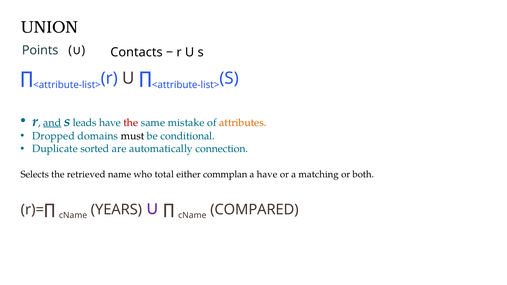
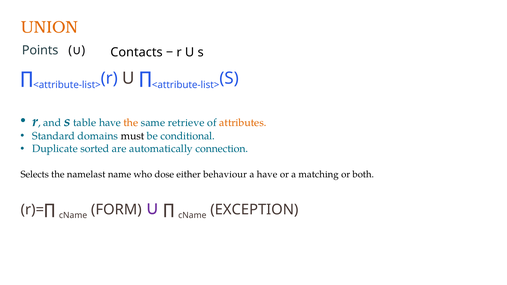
UNION colour: black -> orange (49, 27)
and underline: present -> none (52, 123)
leads: leads -> table (85, 123)
the colour: red -> orange (131, 123)
mistake: mistake -> retrieve (186, 123)
Dropped: Dropped -> Standard (54, 136)
retrieved: retrieved -> namelast (86, 174)
total: total -> dose (164, 174)
commplan: commplan -> behaviour (225, 174)
YEARS: YEARS -> FORM (116, 210)
COMPARED: COMPARED -> EXCEPTION (254, 210)
